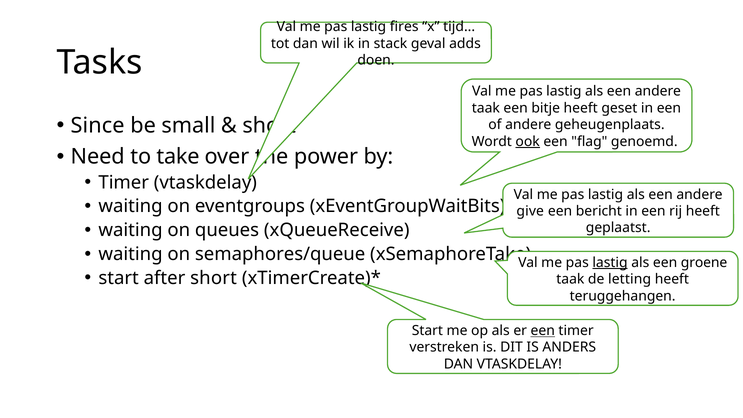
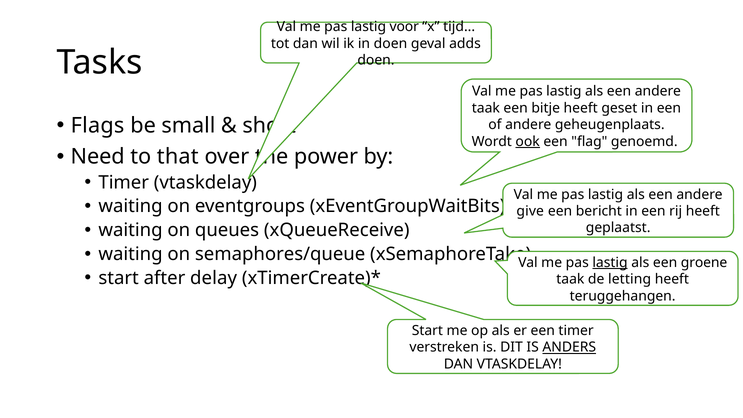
fires: fires -> voor (404, 27)
in stack: stack -> doen (390, 44)
Since: Since -> Flags (98, 126)
take: take -> that (178, 157)
after short: short -> delay (214, 278)
een underline: present -> none (543, 331)
ANDERS underline: none -> present (569, 347)
